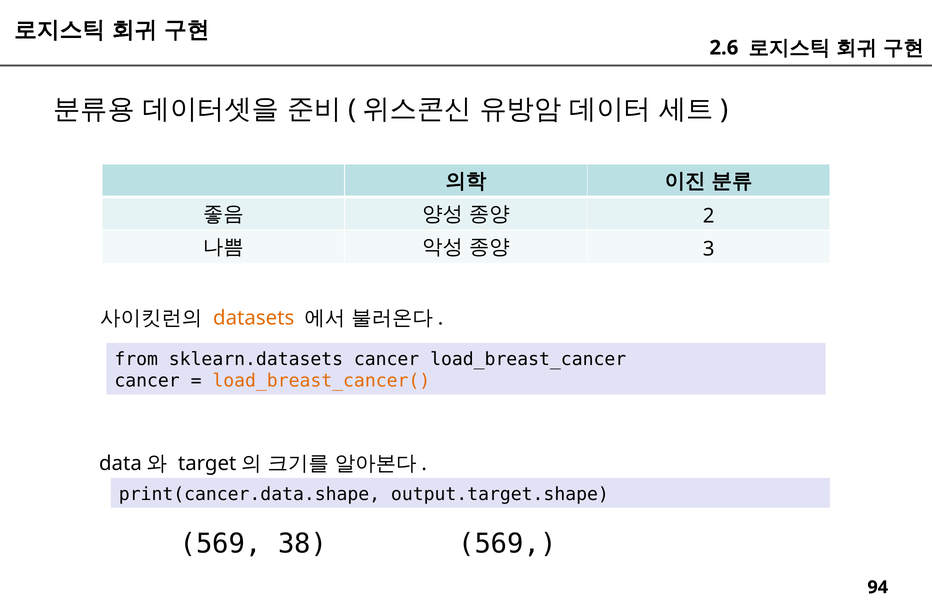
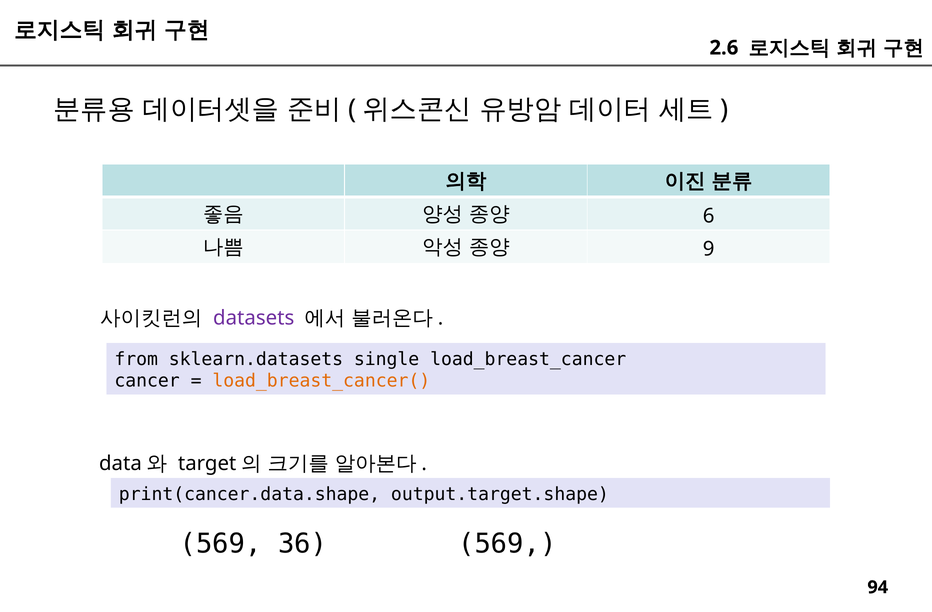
2: 2 -> 6 (709, 216)
3: 3 -> 9 (709, 249)
datasets colour: orange -> purple (254, 318)
sklearn.datasets cancer: cancer -> single (387, 359)
38: 38 -> 36 (303, 544)
